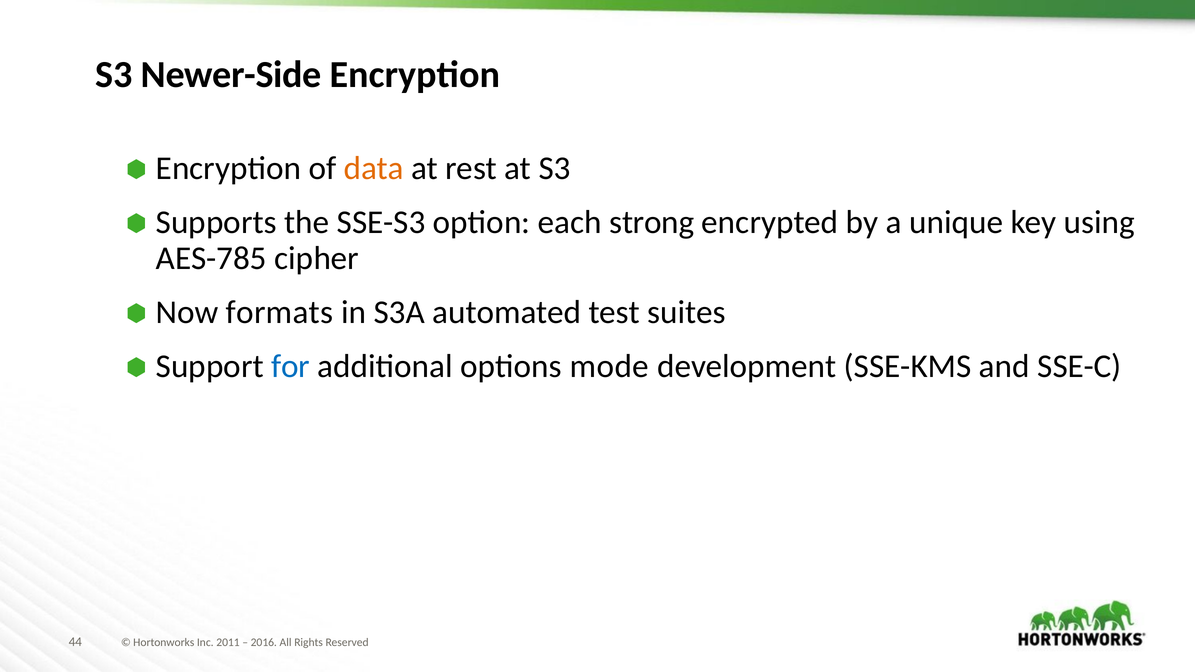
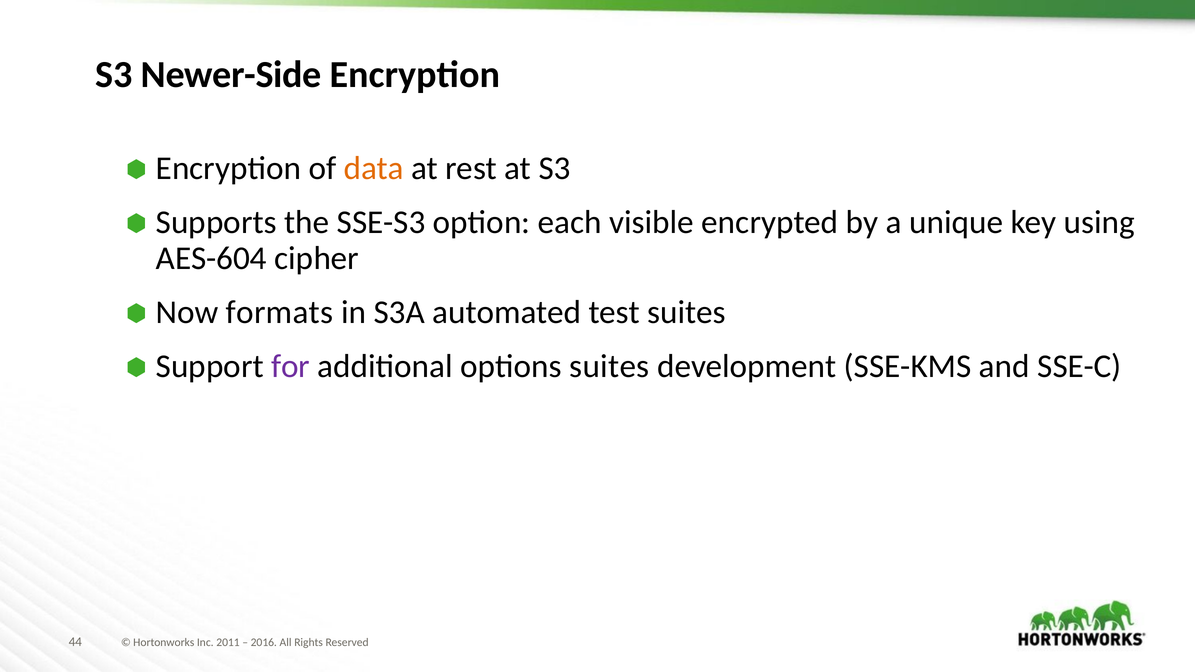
strong: strong -> visible (652, 222)
AES-785: AES-785 -> AES-604 (211, 258)
for colour: blue -> purple (291, 367)
options mode: mode -> suites (609, 367)
